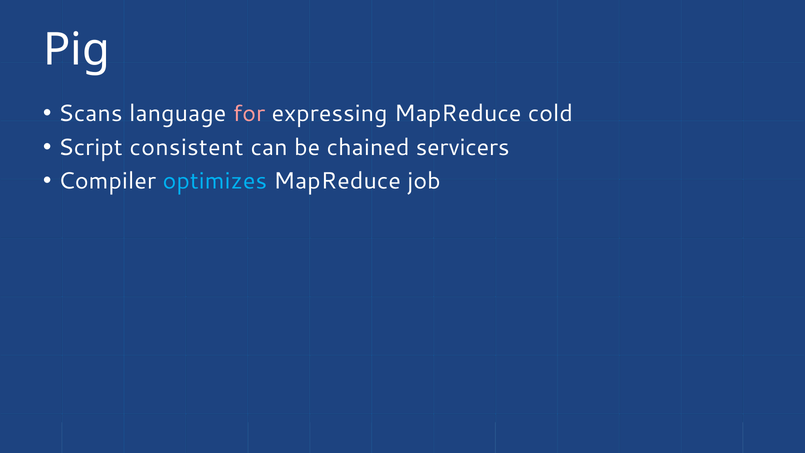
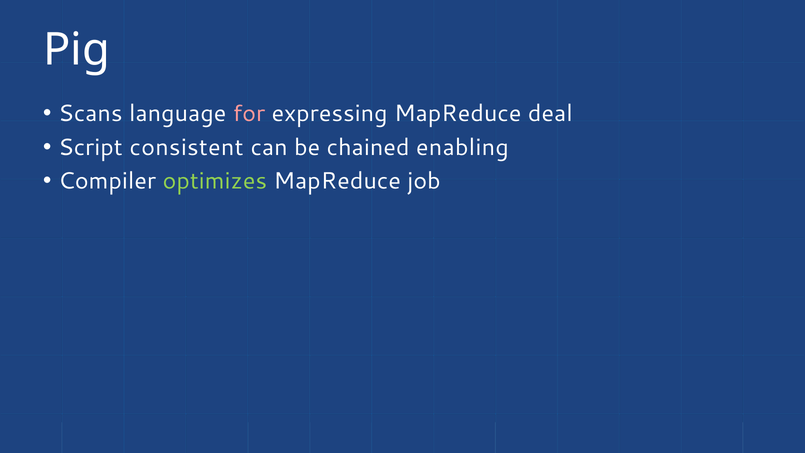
cold: cold -> deal (550, 113)
servicers: servicers -> enabling (462, 147)
optimizes colour: light blue -> light green (215, 181)
